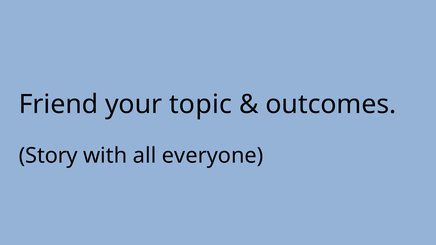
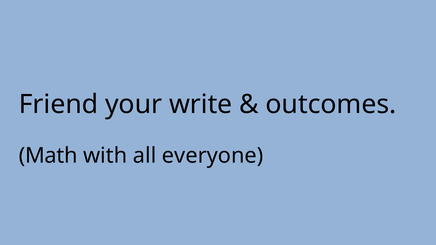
topic: topic -> write (201, 104)
Story: Story -> Math (48, 156)
